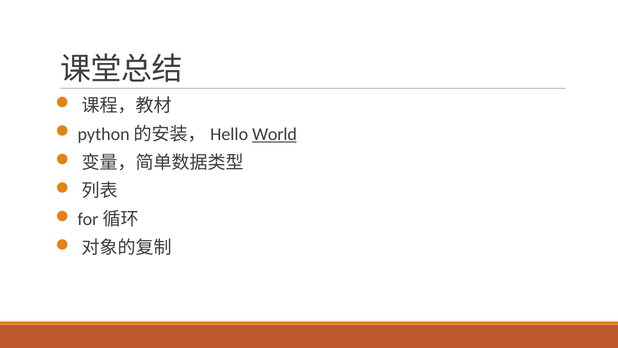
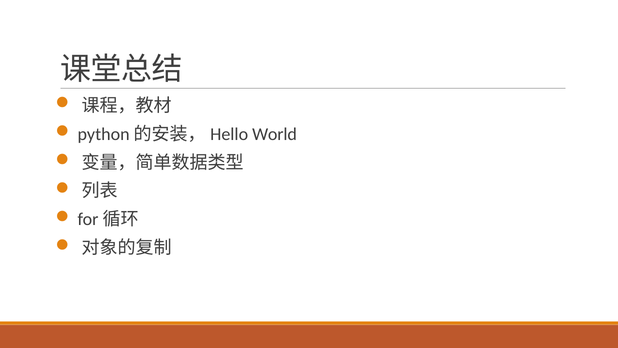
World underline: present -> none (275, 134)
